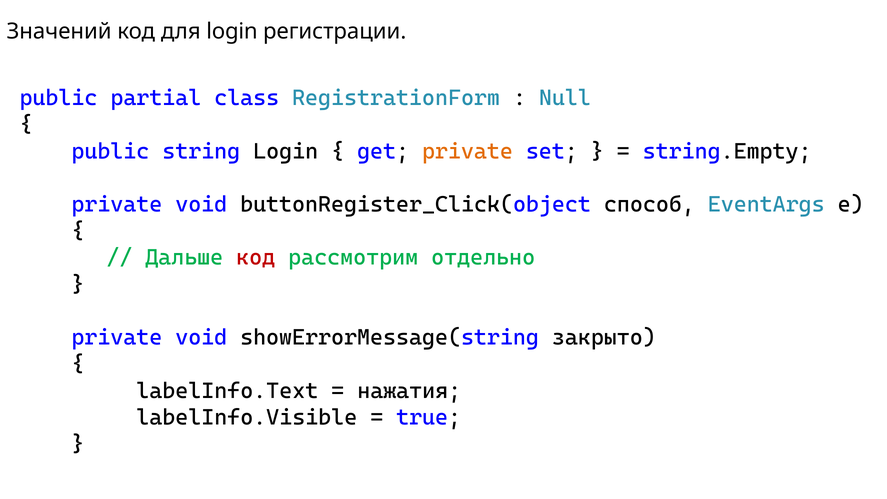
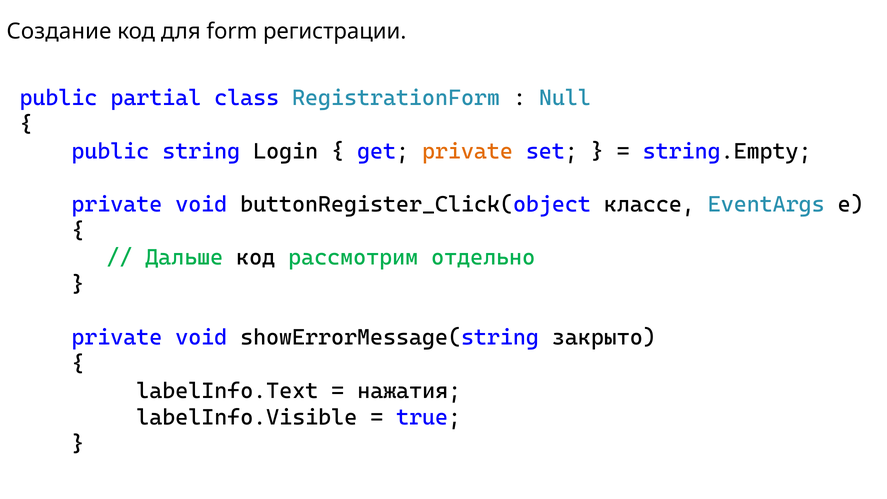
Значений: Значений -> Создание (59, 31)
для login: login -> form (232, 31)
способ: способ -> классе (649, 204)
код colour: red -> black (256, 258)
